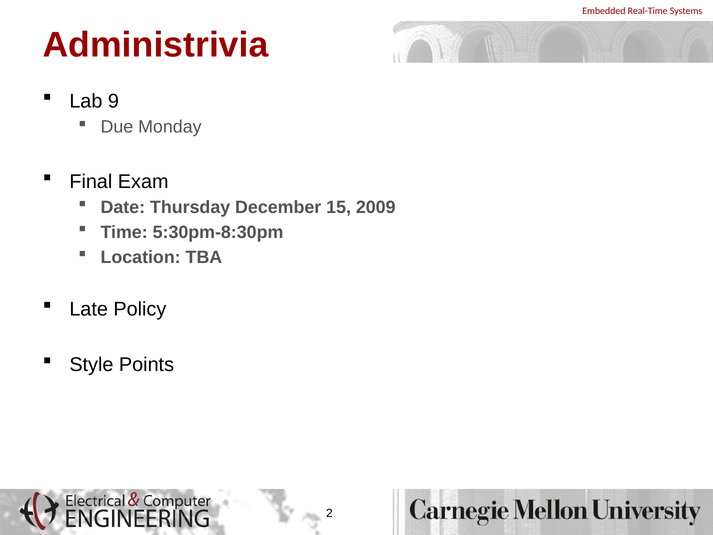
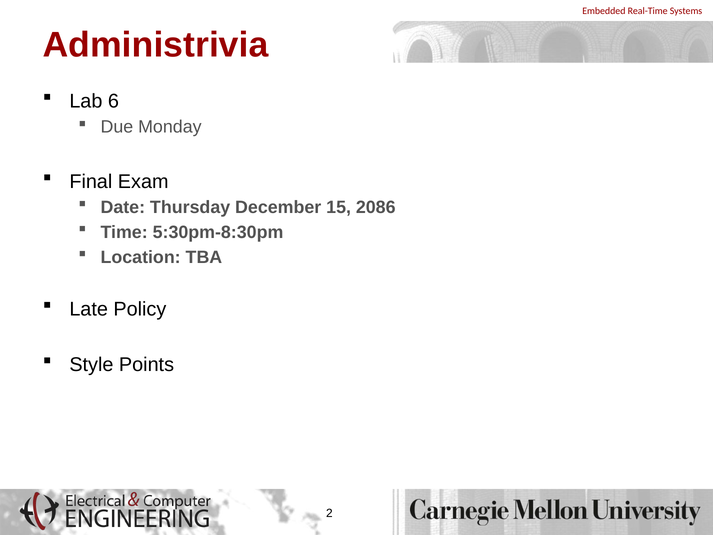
9: 9 -> 6 (113, 101)
2009: 2009 -> 2086 (376, 207)
